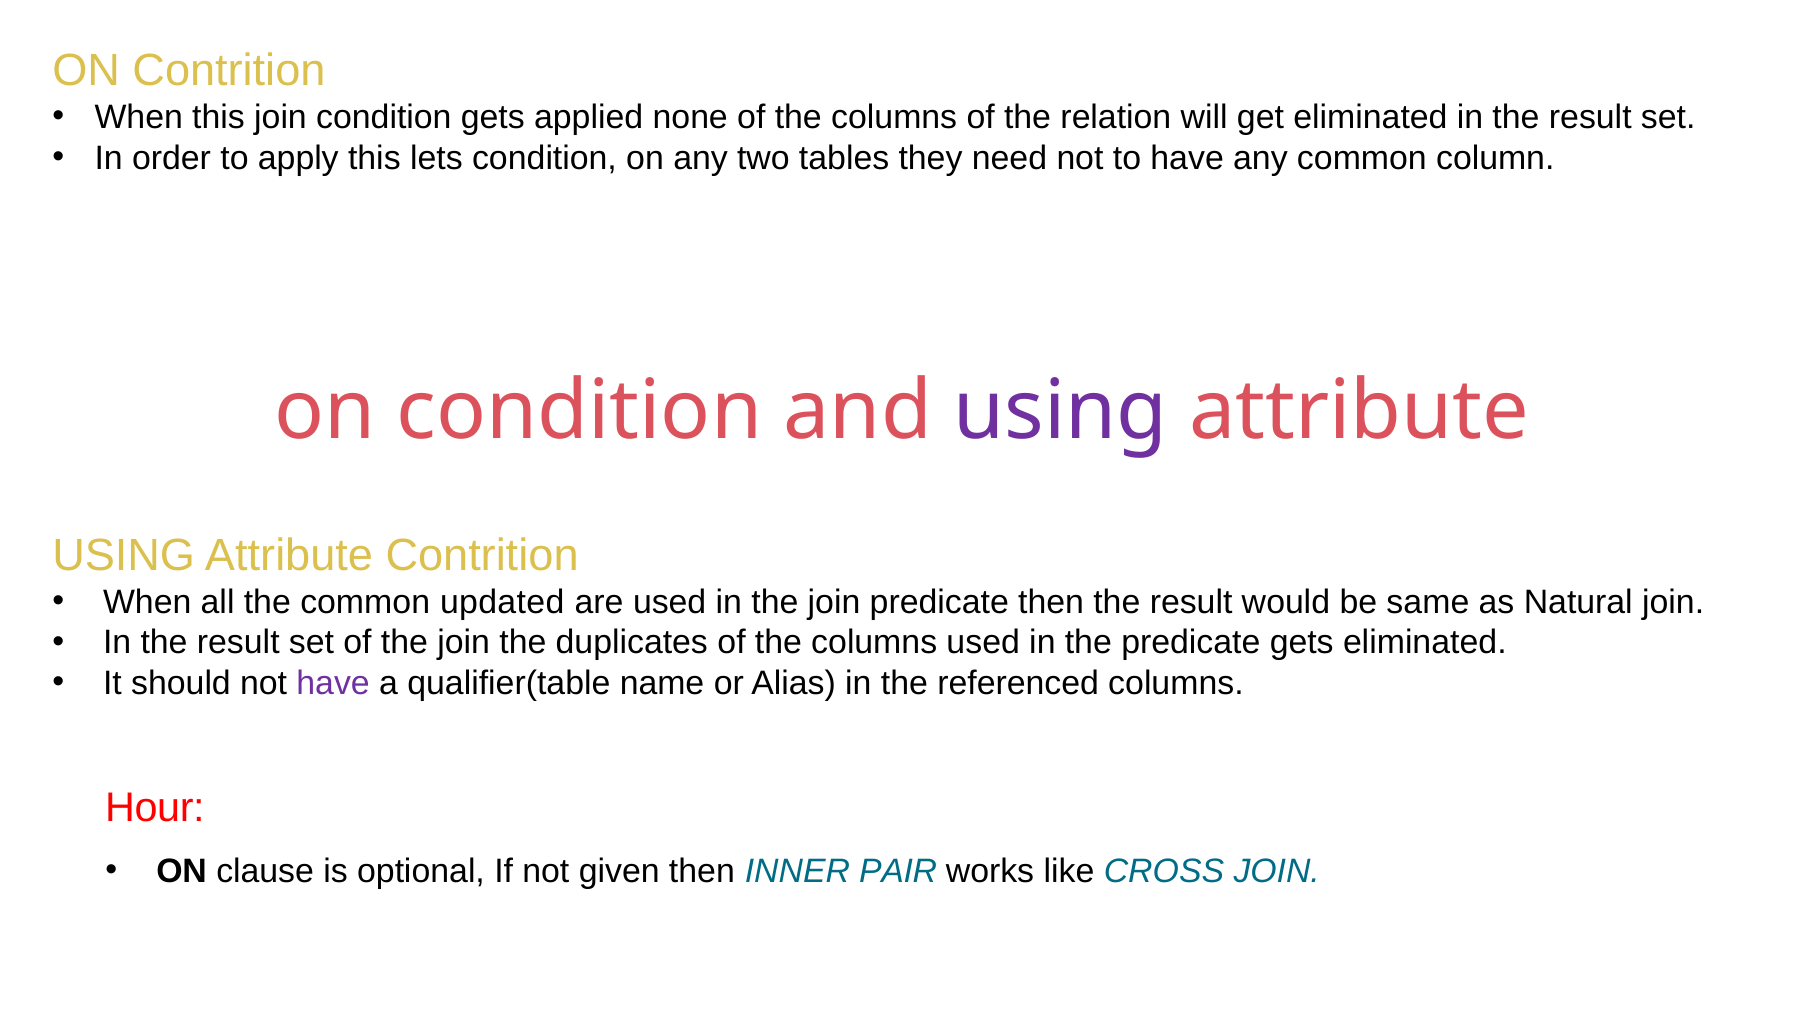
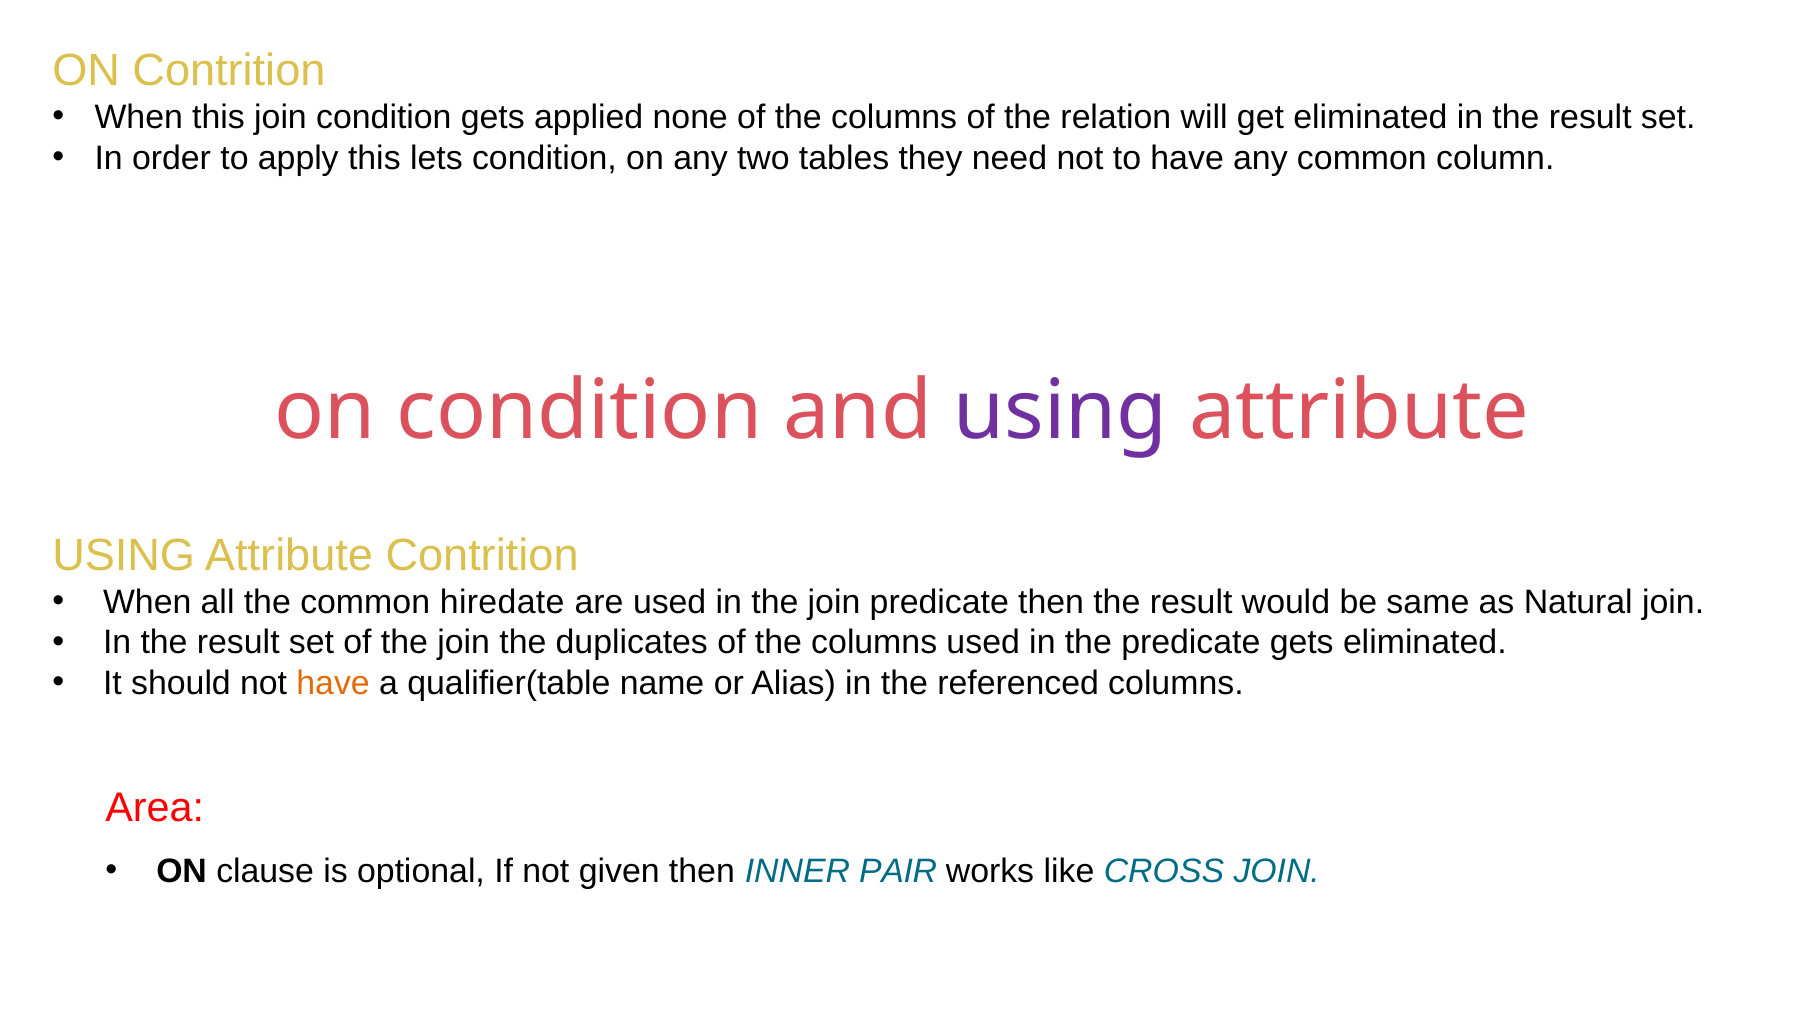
updated: updated -> hiredate (502, 602)
have colour: purple -> orange (333, 684)
Hour: Hour -> Area (155, 809)
